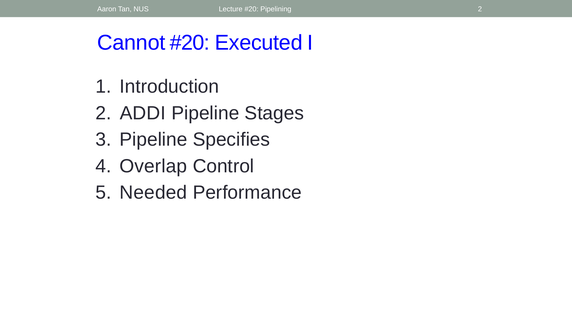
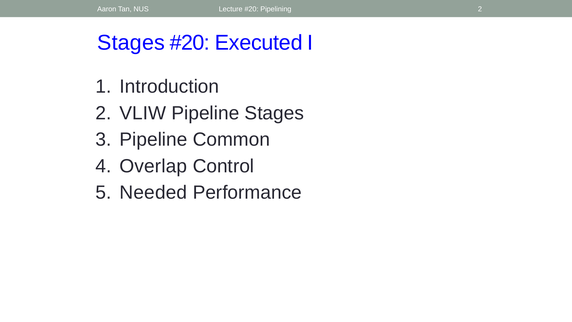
Cannot: Cannot -> Stages (131, 43)
ADDI: ADDI -> VLIW (143, 113)
Specifies: Specifies -> Common (231, 140)
